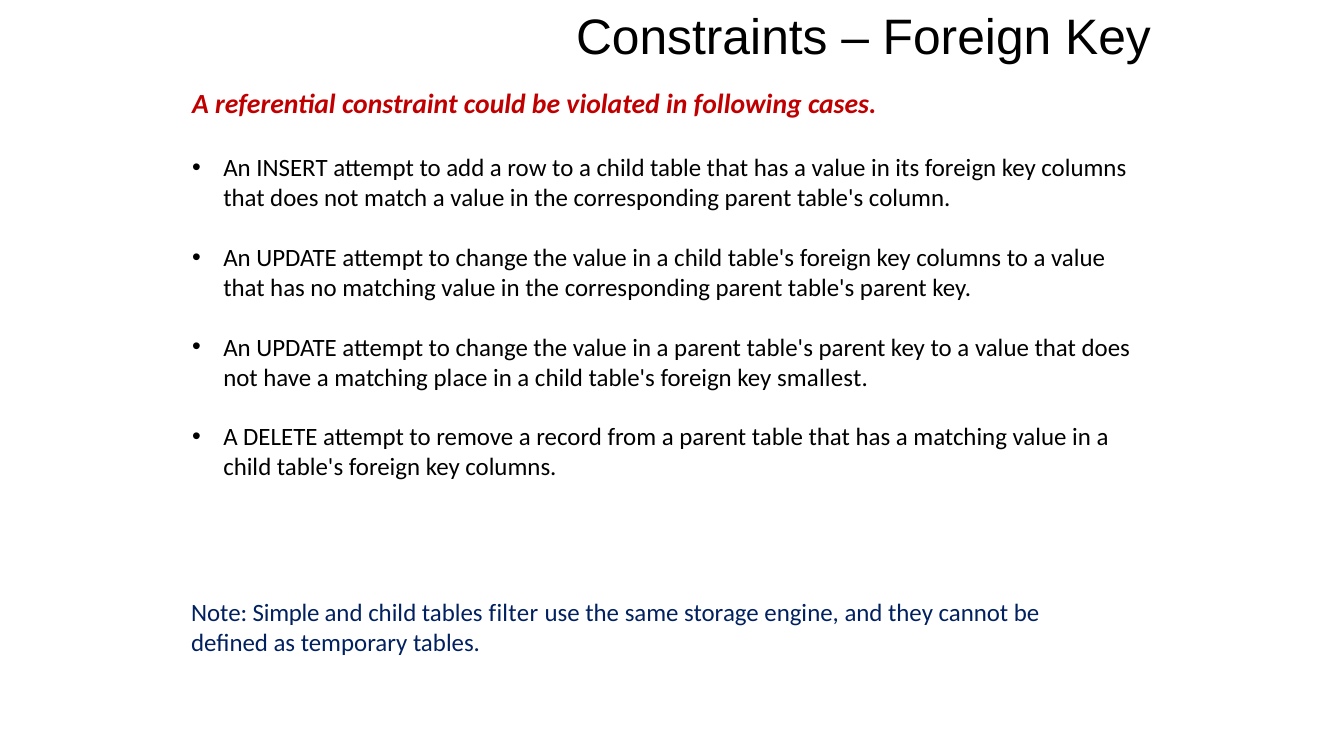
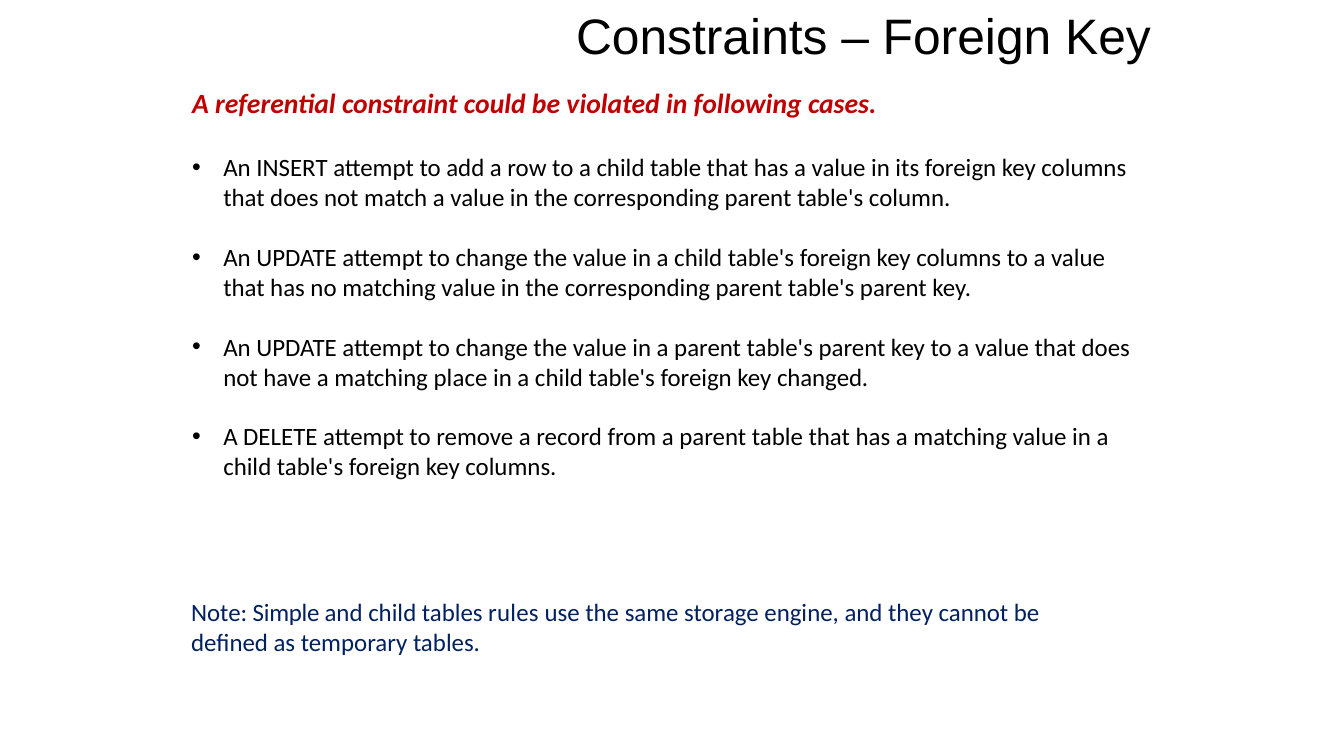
smallest: smallest -> changed (823, 378)
filter: filter -> rules (513, 613)
